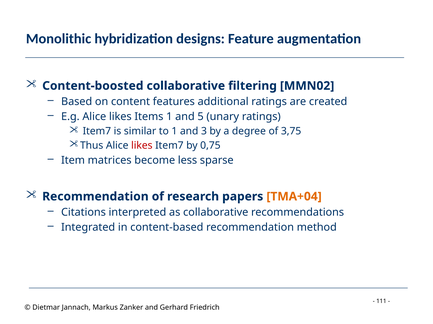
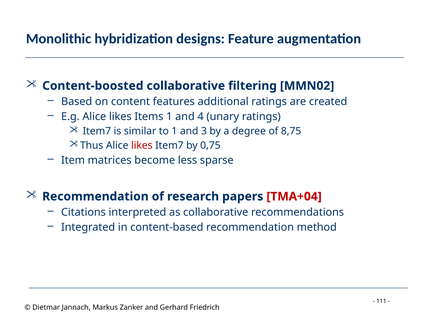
5: 5 -> 4 (201, 117)
3,75: 3,75 -> 8,75 (291, 132)
TMA+04 colour: orange -> red (294, 197)
